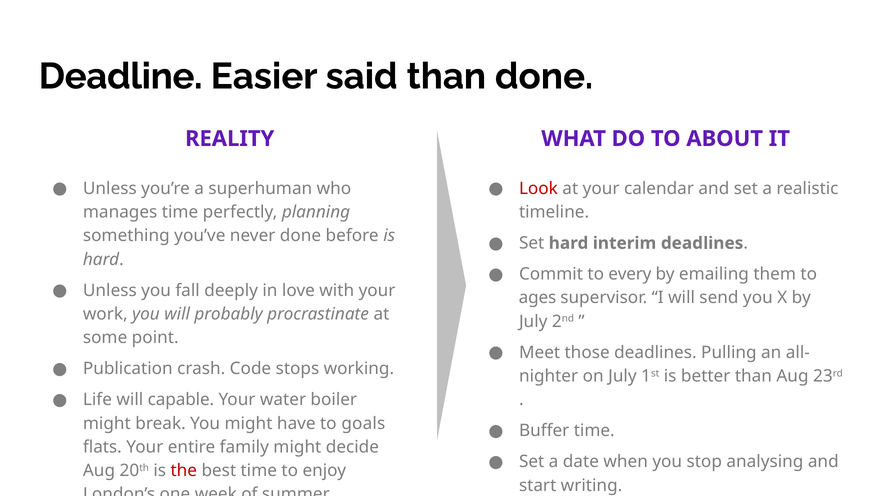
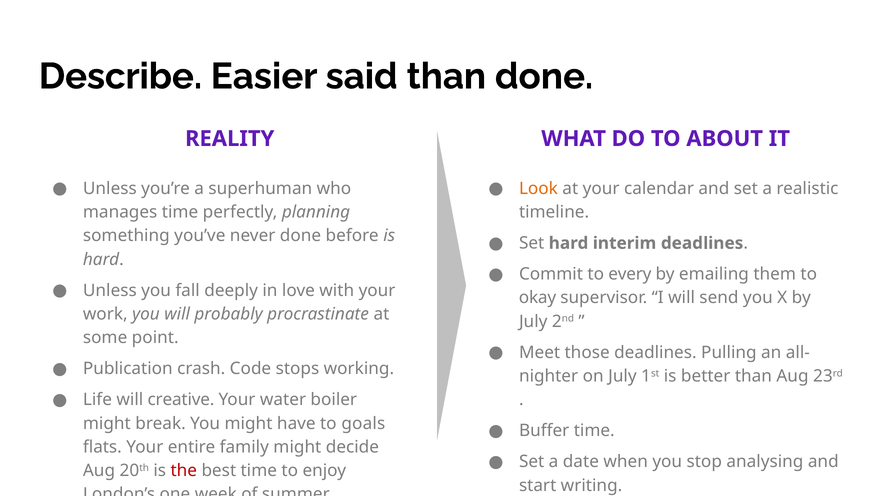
Deadline: Deadline -> Describe (120, 76)
Look colour: red -> orange (538, 189)
ages: ages -> okay (537, 298)
capable: capable -> creative (181, 400)
